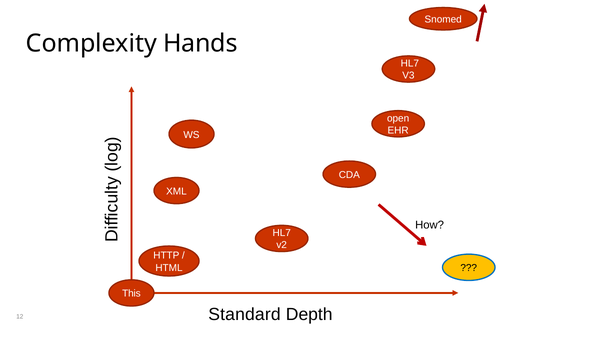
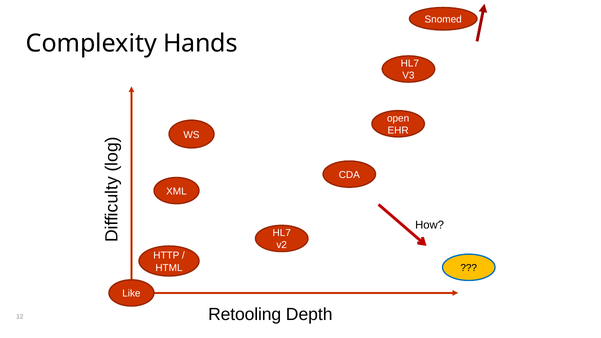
This: This -> Like (131, 294)
Standard: Standard -> Retooling (245, 314)
